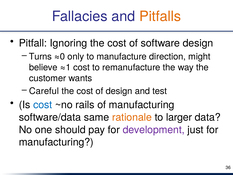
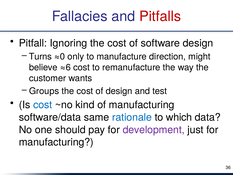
Pitfalls colour: orange -> red (160, 16)
≈1: ≈1 -> ≈6 (65, 67)
Careful: Careful -> Groups (44, 91)
rails: rails -> kind (85, 105)
rationale colour: orange -> blue (132, 117)
larger: larger -> which (179, 117)
